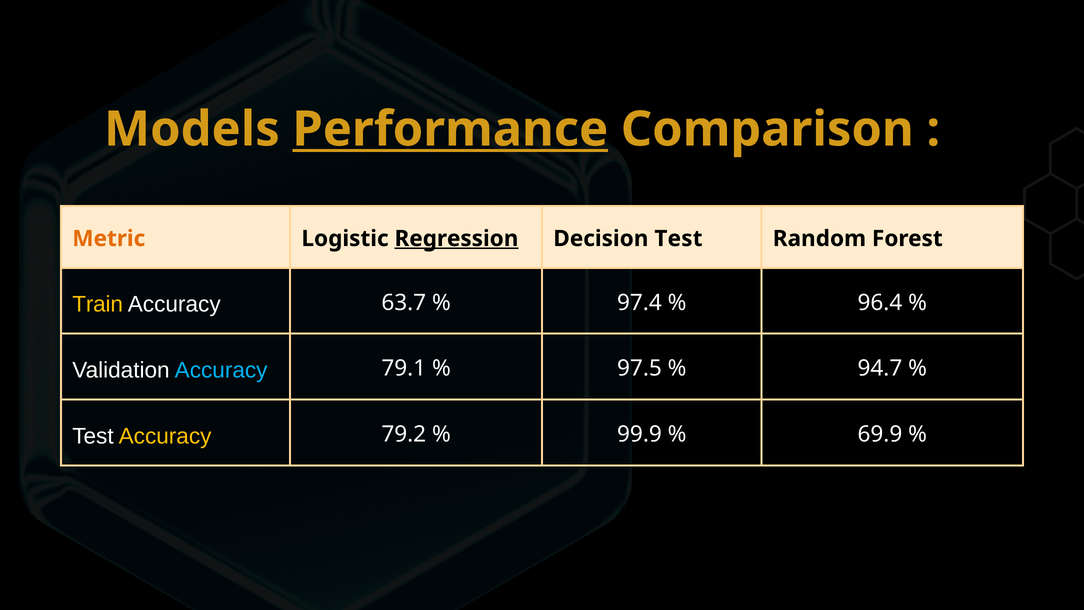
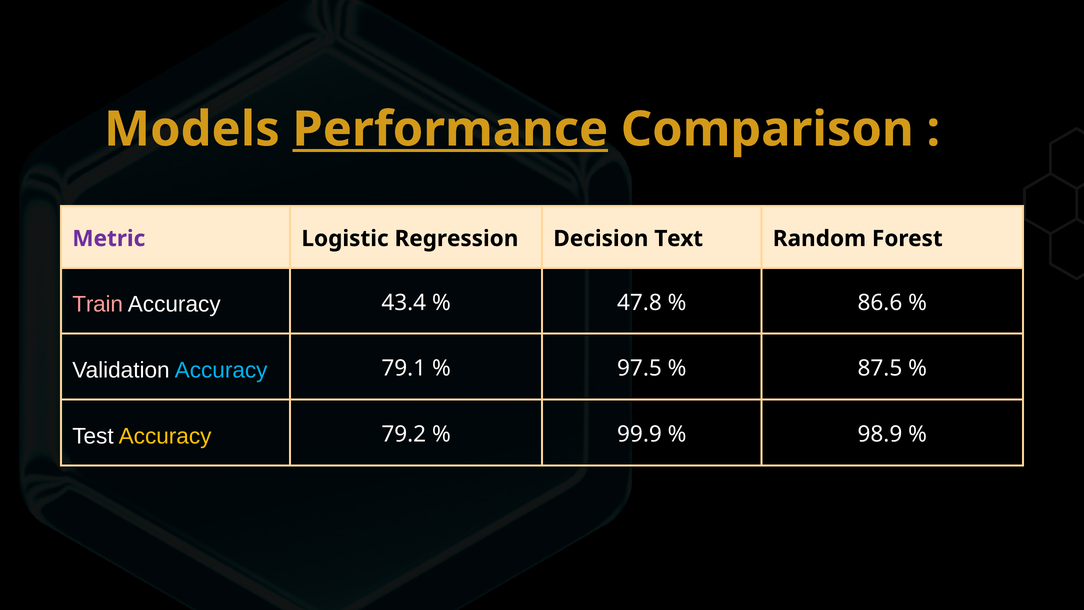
Metric colour: orange -> purple (109, 239)
Regression underline: present -> none (456, 239)
Decision Test: Test -> Text (679, 239)
Train colour: yellow -> pink (98, 304)
63.7: 63.7 -> 43.4 (404, 302)
97.4: 97.4 -> 47.8 (639, 302)
96.4: 96.4 -> 86.6 (880, 302)
94.7: 94.7 -> 87.5 (880, 368)
69.9: 69.9 -> 98.9 (880, 434)
